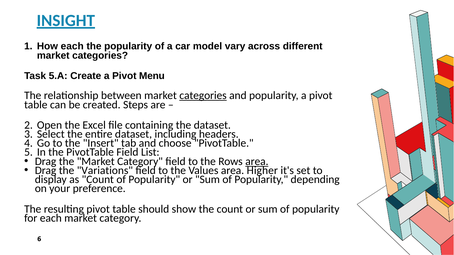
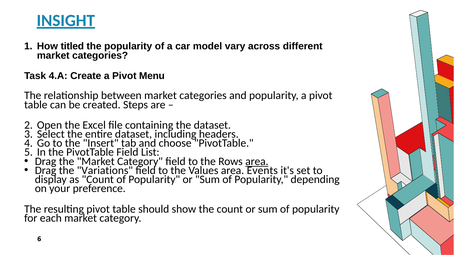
How each: each -> titled (72, 46)
5.A: 5.A -> 4.A (58, 76)
categories underline: present -> none (203, 96)
Higher: Higher -> Events (262, 171)
